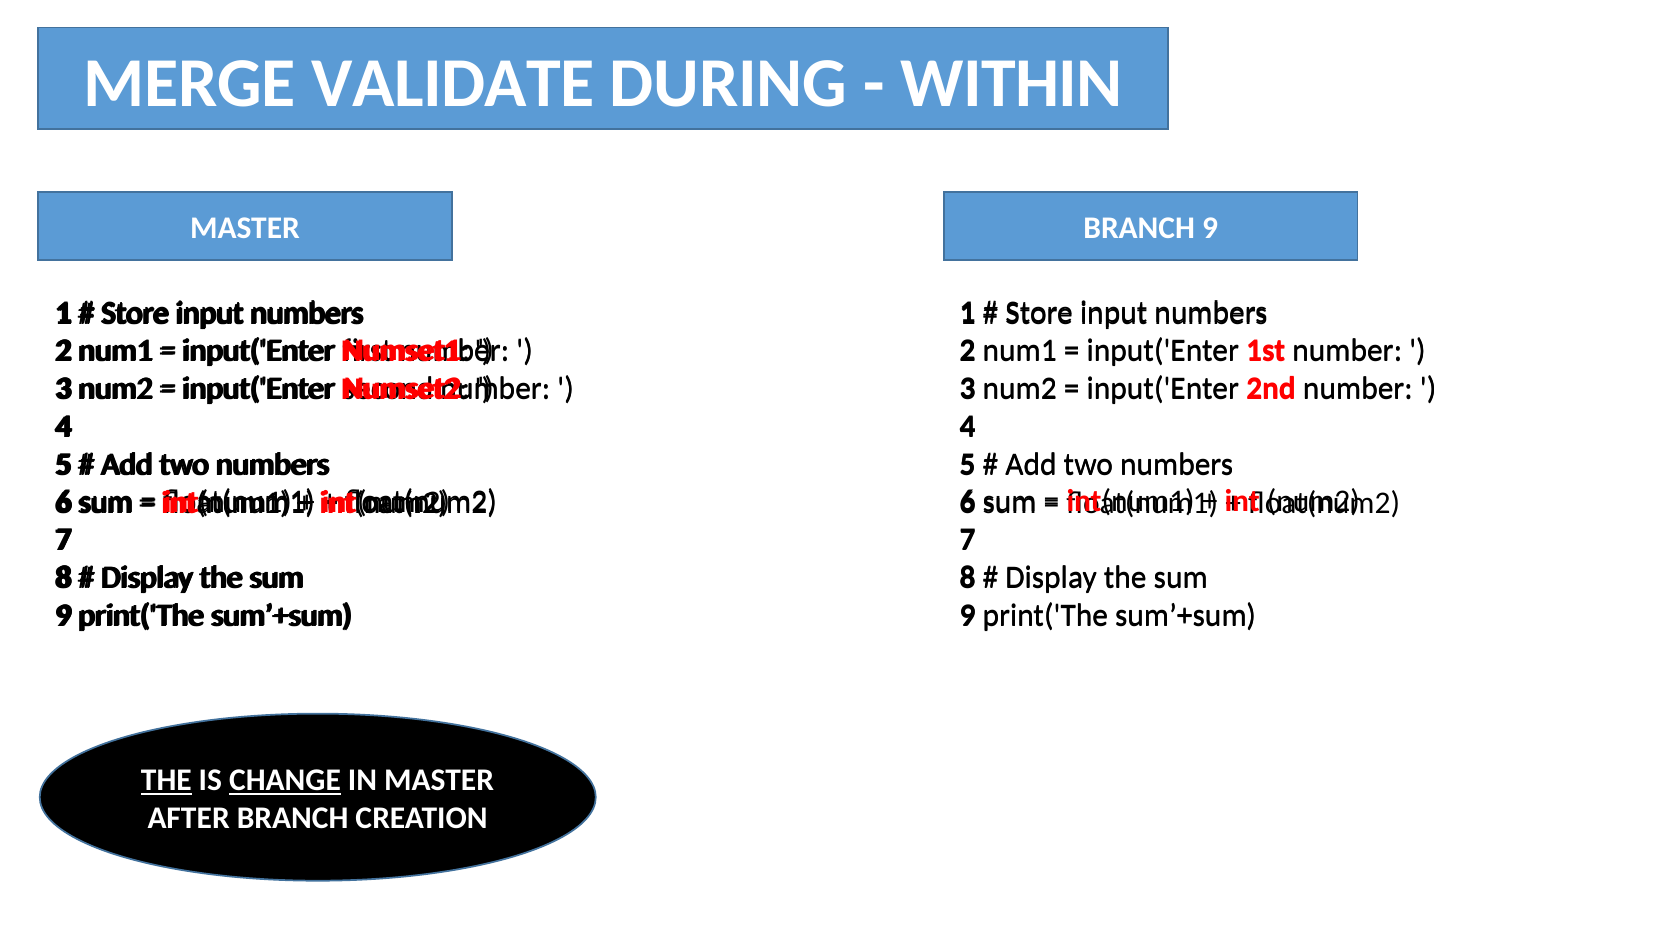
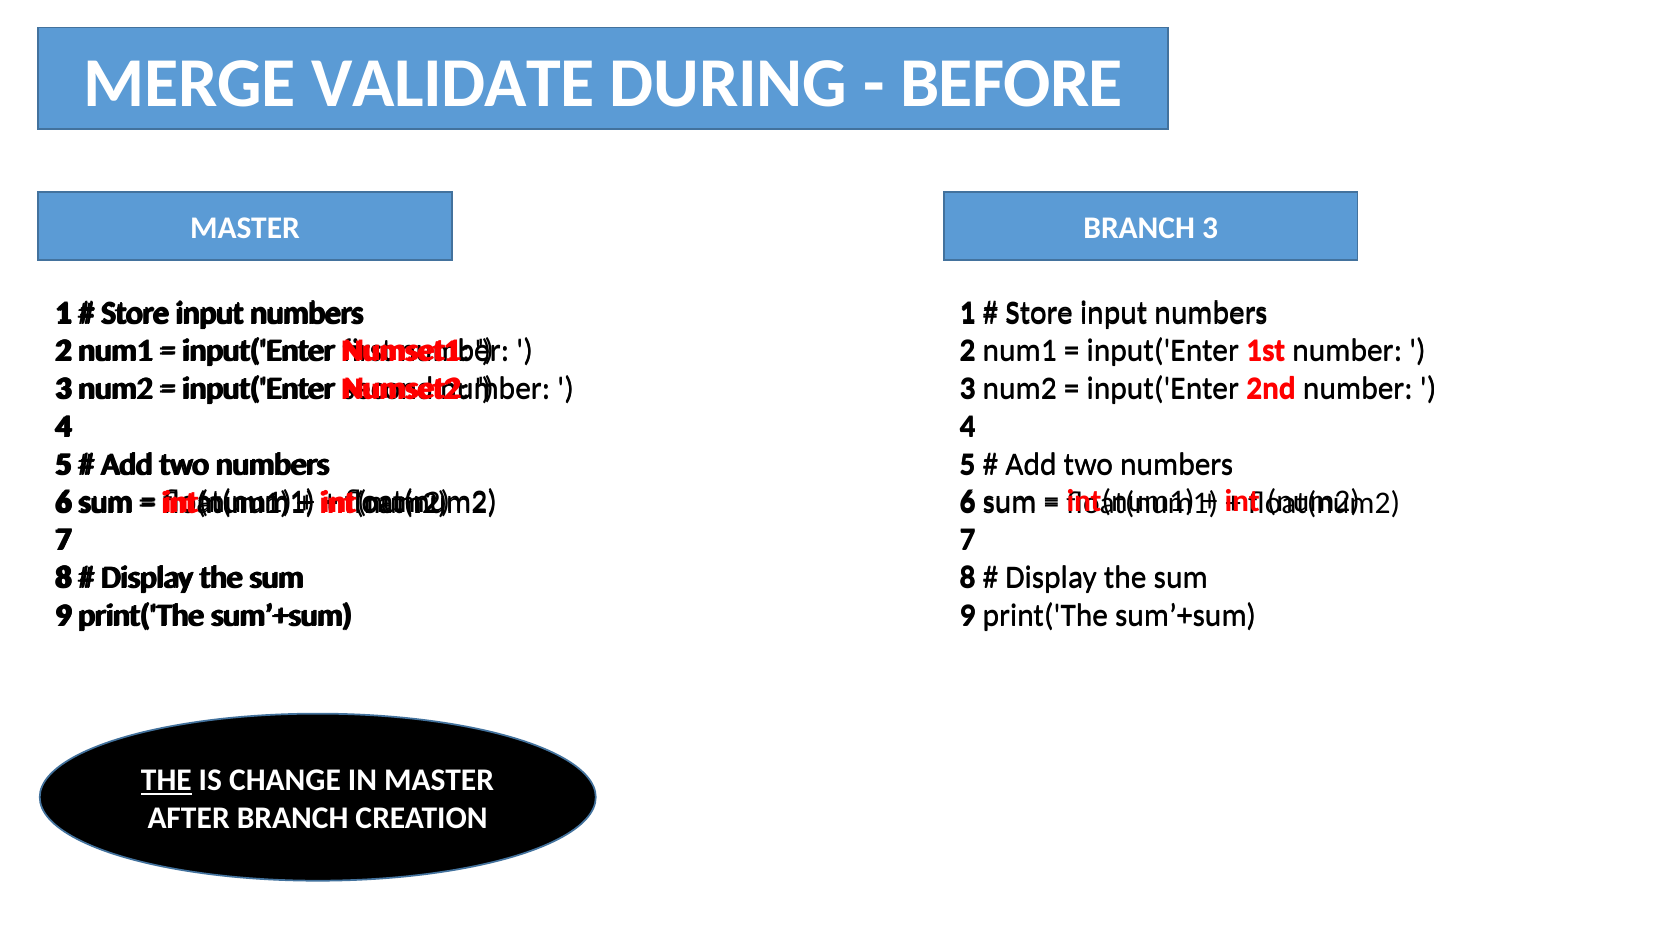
WITHIN: WITHIN -> BEFORE (1012, 83)
BRANCH 9: 9 -> 3 (1210, 228)
CHANGE underline: present -> none (285, 780)
